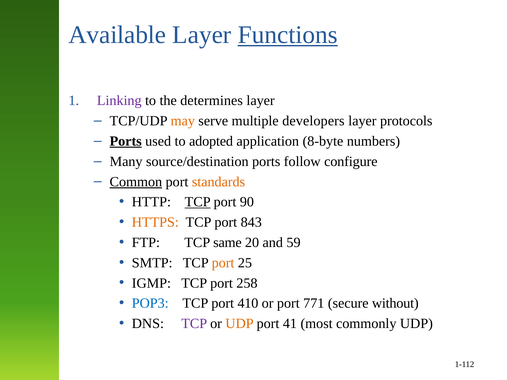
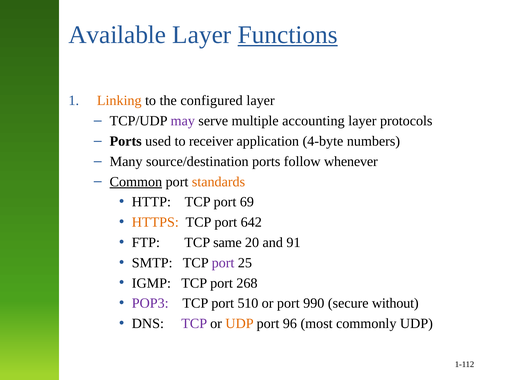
Linking colour: purple -> orange (119, 101)
determines: determines -> configured (212, 101)
may colour: orange -> purple (183, 121)
developers: developers -> accounting (313, 121)
Ports underline: present -> none (126, 141)
adopted: adopted -> receiver (211, 141)
8-byte: 8-byte -> 4-byte (323, 141)
configure: configure -> whenever (351, 162)
TCP underline: present -> none (198, 202)
90: 90 -> 69 (247, 202)
843: 843 -> 642 (251, 222)
59: 59 -> 91 (294, 243)
port colour: orange -> purple (223, 263)
258: 258 -> 268 (247, 283)
POP3 colour: blue -> purple (150, 304)
410: 410 -> 510 (248, 304)
771: 771 -> 990 (314, 304)
41: 41 -> 96 (290, 324)
